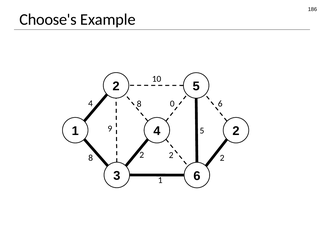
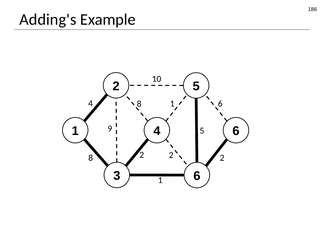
Choose's: Choose's -> Adding's (48, 19)
0: 0 -> 1 (172, 104)
4 2: 2 -> 6 (236, 131)
